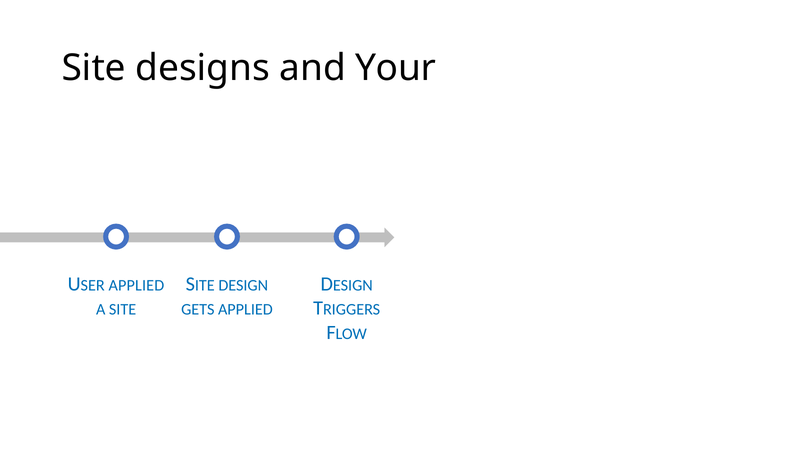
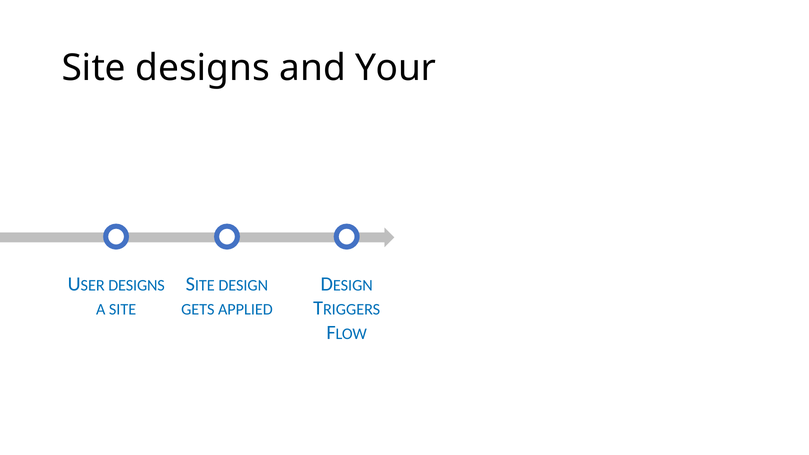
APPLIED: APPLIED -> DESIGNS (137, 285)
